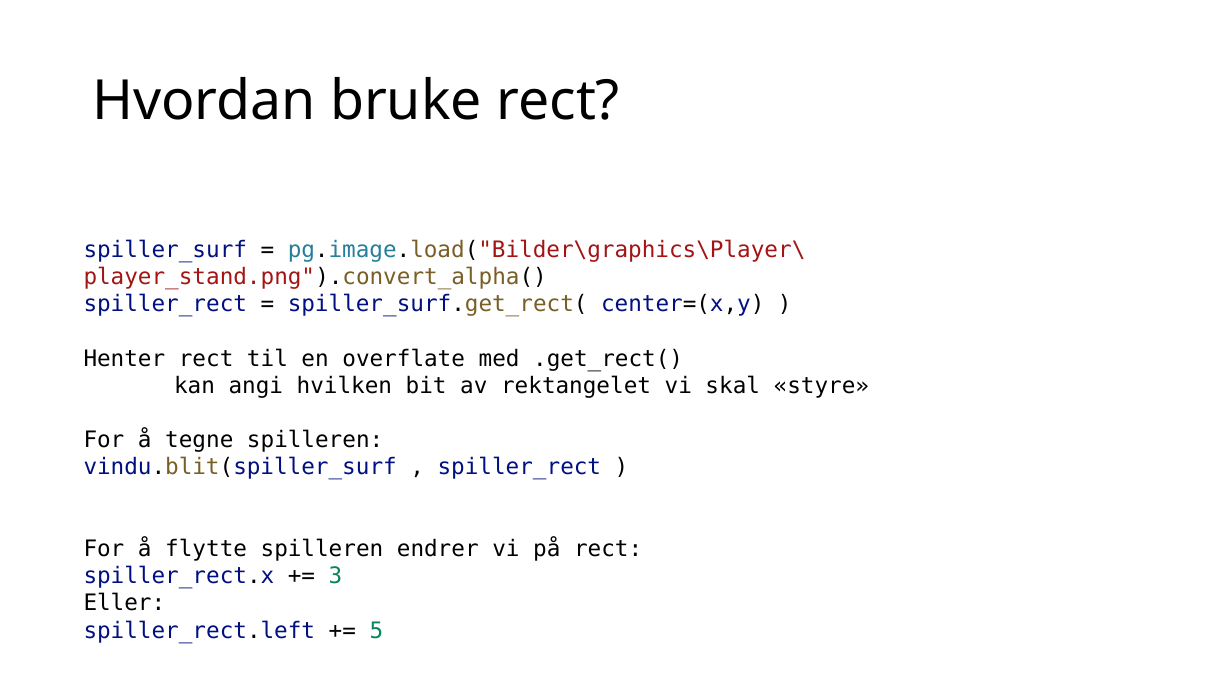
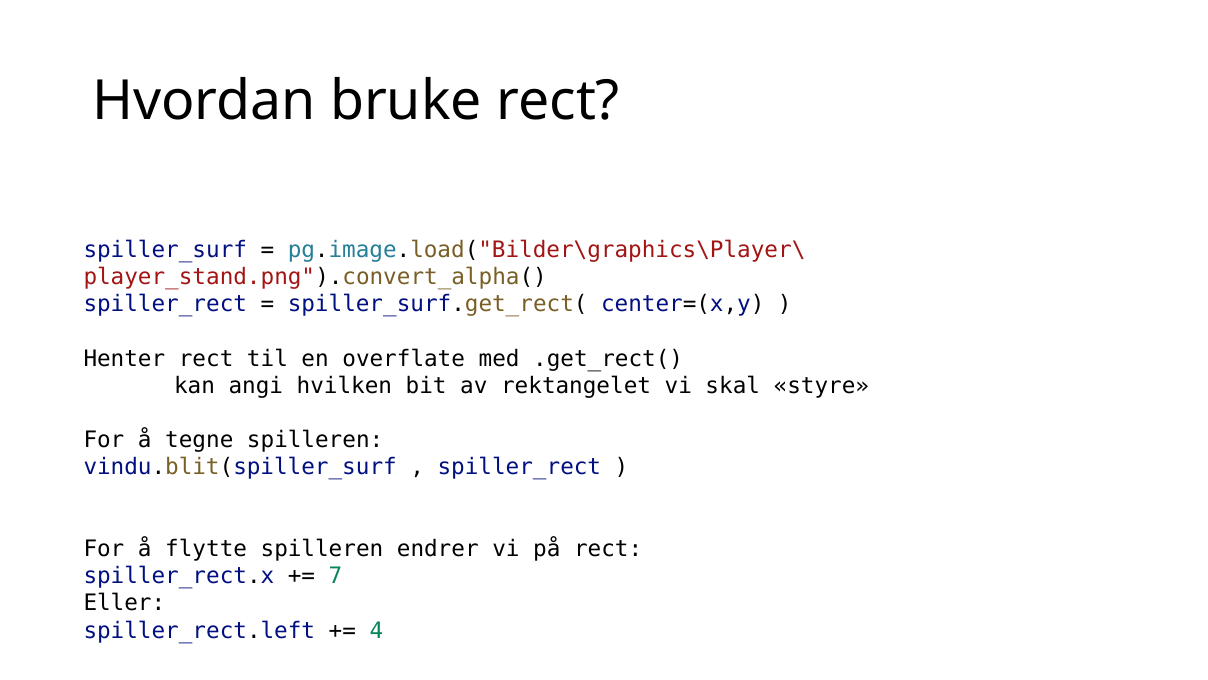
3: 3 -> 7 (336, 576)
5: 5 -> 4 (376, 630)
